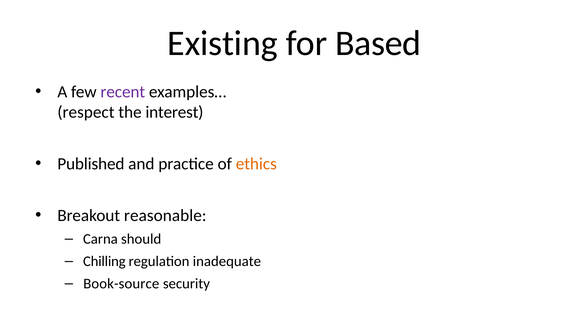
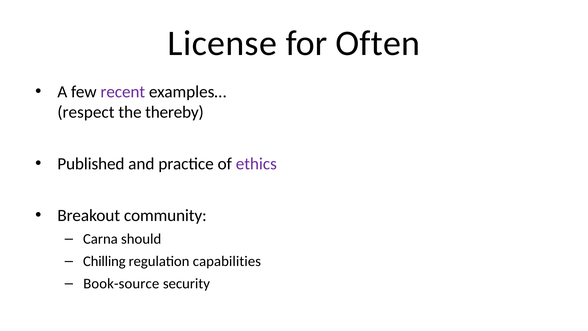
Existing: Existing -> License (222, 43)
Based: Based -> Often (378, 43)
interest: interest -> thereby (174, 112)
ethics colour: orange -> purple (256, 164)
reasonable: reasonable -> community (165, 215)
inadequate: inadequate -> capabilities (227, 261)
